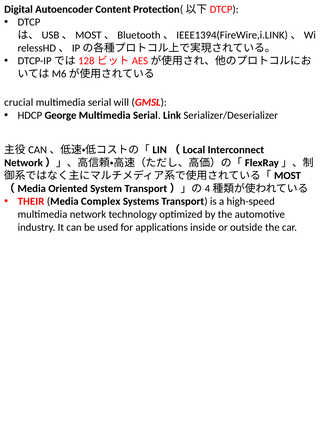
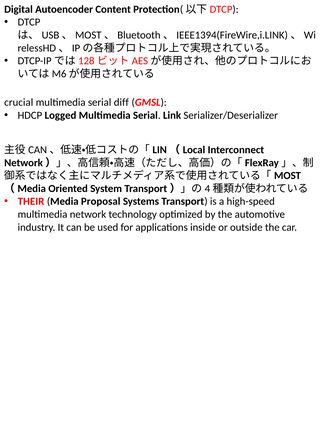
will: will -> diff (121, 102)
George: George -> Logged (60, 115)
Complex: Complex -> Proposal (101, 201)
